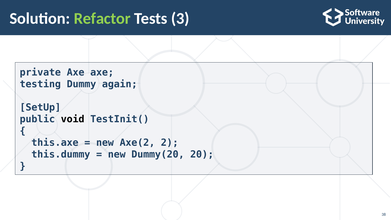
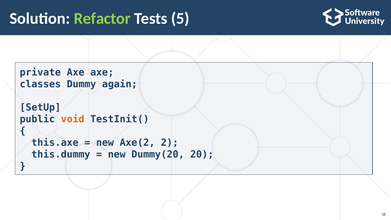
3: 3 -> 5 (180, 19)
testing: testing -> classes (40, 84)
void colour: black -> orange (73, 119)
